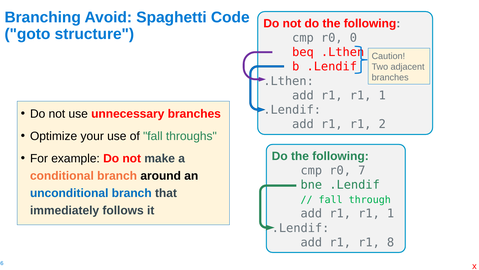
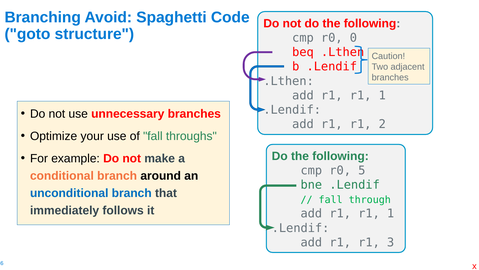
7: 7 -> 5 (362, 170)
8: 8 -> 3 (391, 242)
